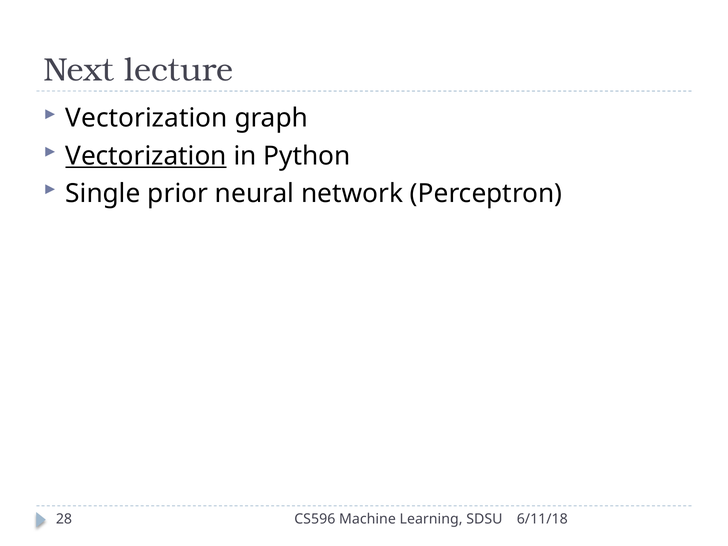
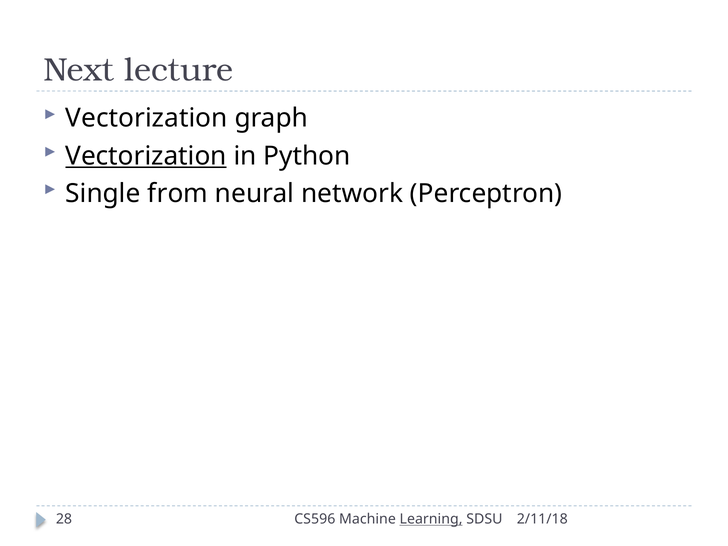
prior: prior -> from (178, 193)
Learning underline: none -> present (431, 519)
6/11/18: 6/11/18 -> 2/11/18 (542, 519)
